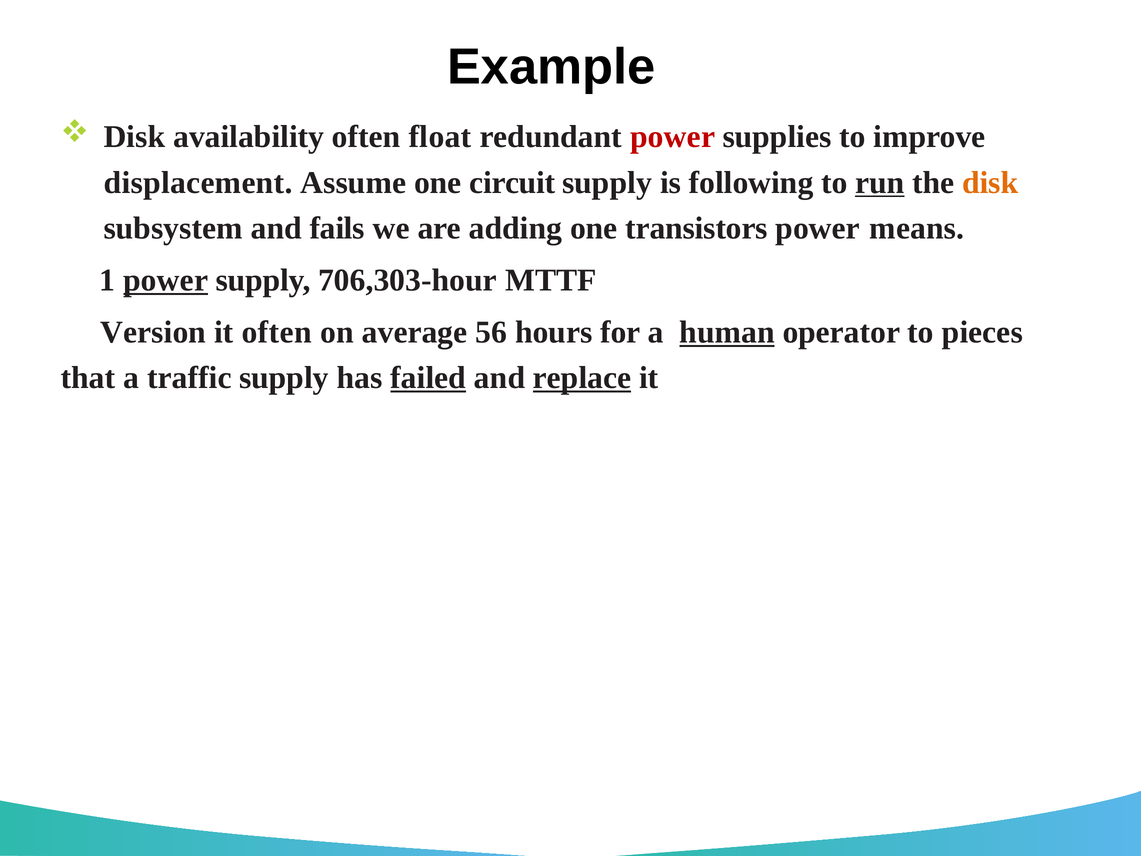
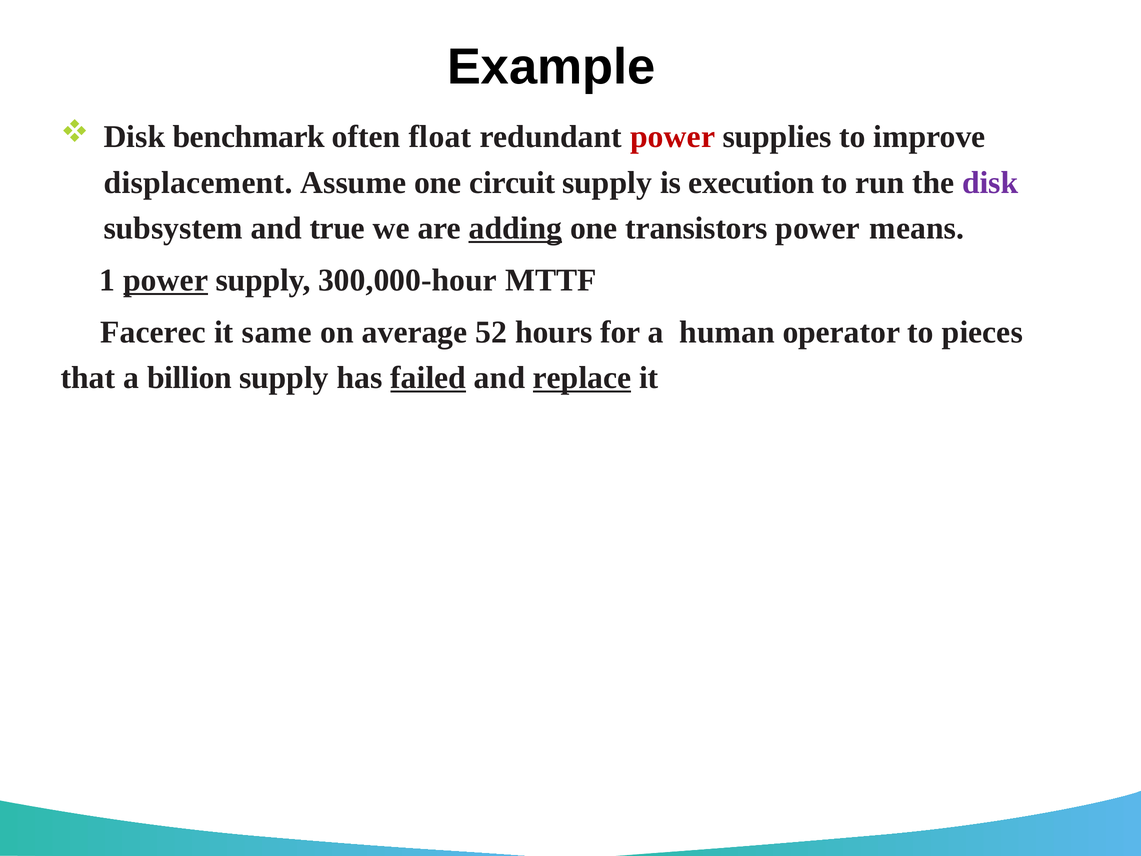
availability: availability -> benchmark (249, 137)
following: following -> execution (751, 183)
run underline: present -> none (880, 183)
disk colour: orange -> purple (990, 183)
fails: fails -> true (337, 228)
adding underline: none -> present (515, 228)
706,303-hour: 706,303-hour -> 300,000-hour (408, 280)
Version: Version -> Facerec (153, 332)
it often: often -> same (277, 332)
56: 56 -> 52 (491, 332)
human underline: present -> none (727, 332)
traffic: traffic -> billion (189, 378)
